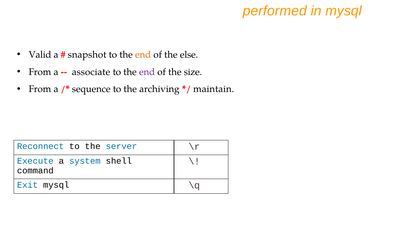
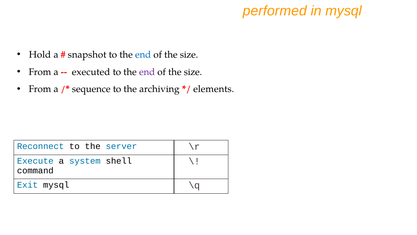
Valid: Valid -> Hold (40, 55)
end colour: orange -> blue (143, 55)
else: else -> size (189, 55)
associate: associate -> executed (91, 72)
maintain: maintain -> elements (214, 89)
